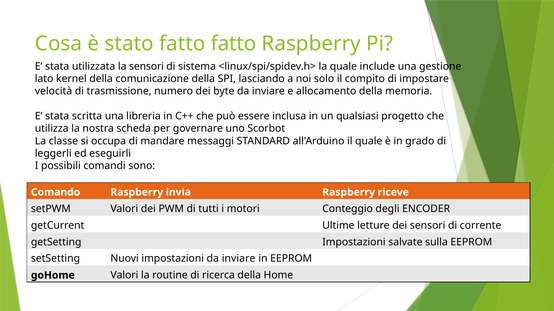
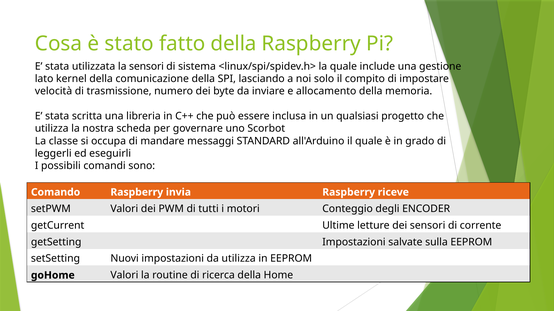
fatto fatto: fatto -> della (234, 44)
impostazioni da inviare: inviare -> utilizza (239, 259)
